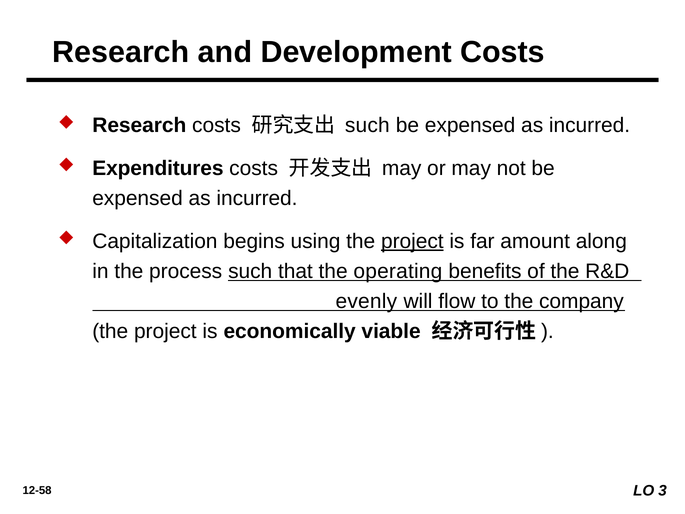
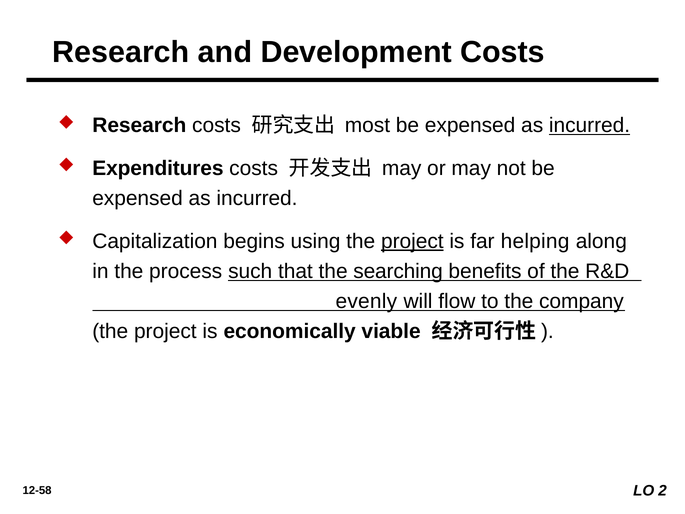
such: such -> most (367, 126)
incurred underline: none -> present (590, 126)
amount: amount -> helping (535, 241)
operating: operating -> searching (398, 271)
3: 3 -> 2 (663, 491)
